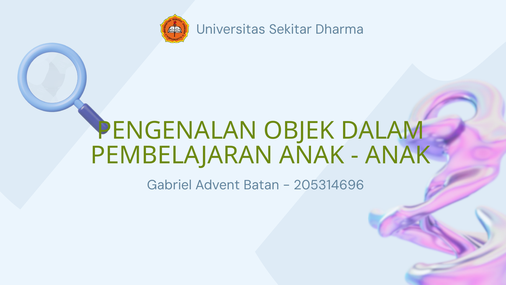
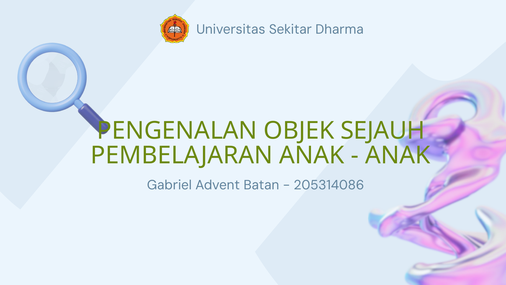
DALAM: DALAM -> SEJAUH (383, 131)
205314696: 205314696 -> 205314086 (329, 185)
